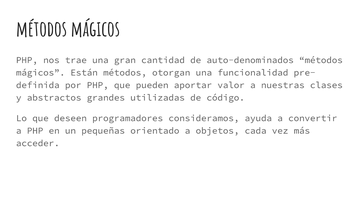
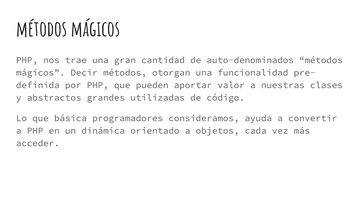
Están: Están -> Decir (84, 73)
deseen: deseen -> básica (70, 118)
pequeñas: pequeñas -> dinámica (103, 131)
